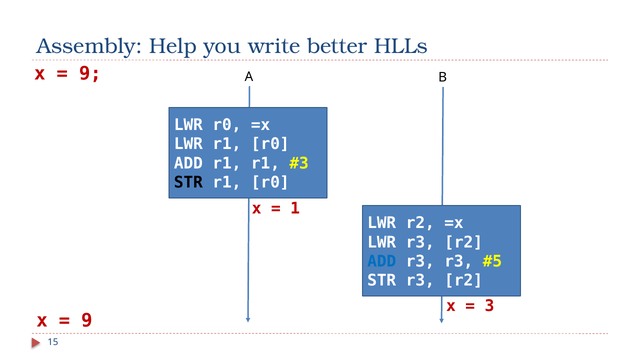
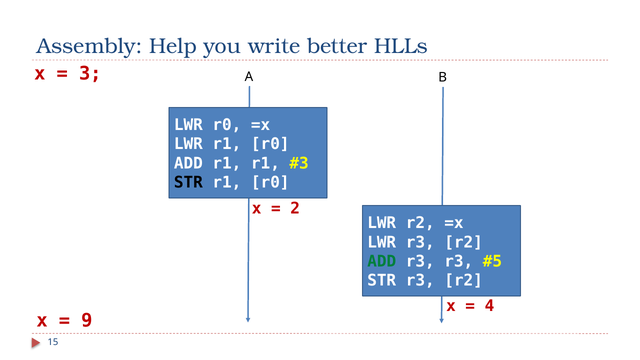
9: 9 -> 3 (90, 74)
1: 1 -> 2 (295, 208)
ADD colour: blue -> green (382, 261)
3: 3 -> 4 (489, 306)
